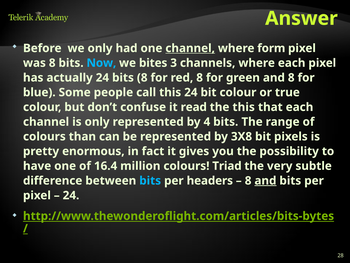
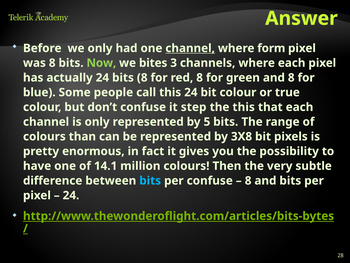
Now colour: light blue -> light green (101, 63)
read: read -> step (194, 107)
4: 4 -> 5 (207, 122)
16.4: 16.4 -> 14.1 (106, 166)
Triad: Triad -> Then (227, 166)
per headers: headers -> confuse (210, 180)
and underline: present -> none (265, 180)
